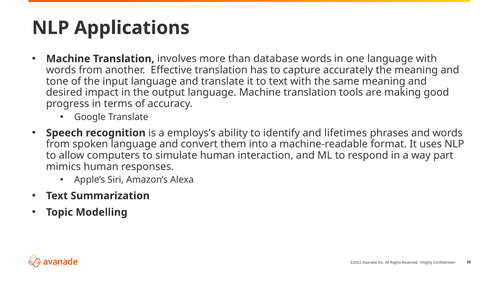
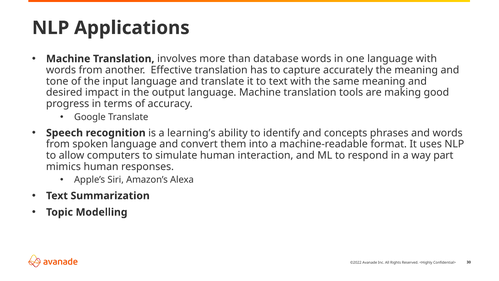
employs’s: employs’s -> learning’s (191, 133)
lifetimes: lifetimes -> concepts (346, 133)
